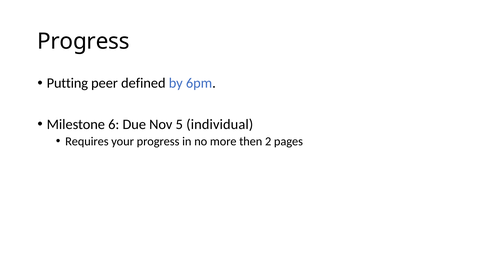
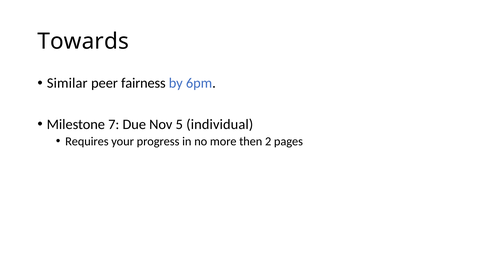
Progress: Progress -> Towards (83, 41)
Putting: Putting -> Similar (67, 83)
defined: defined -> fairness (143, 83)
6: 6 -> 7 (114, 124)
